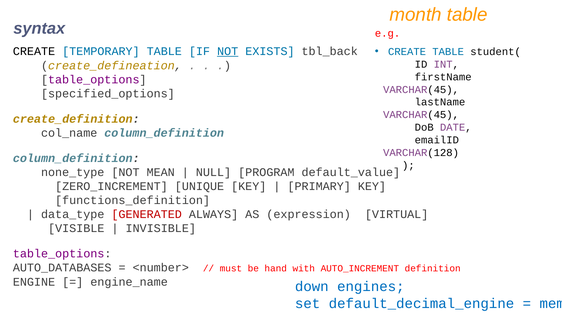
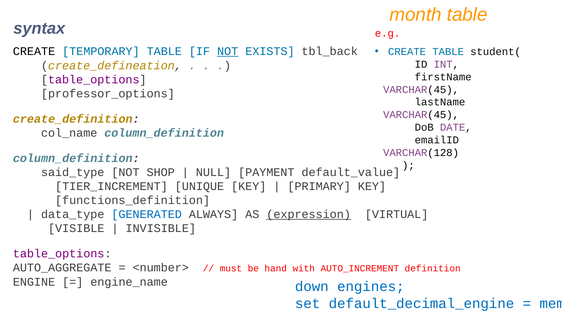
specified_options: specified_options -> professor_options (108, 94)
none_type: none_type -> said_type (73, 172)
MEAN: MEAN -> SHOP (161, 172)
PROGRAM: PROGRAM -> PAYMENT (266, 172)
ZERO_INCREMENT: ZERO_INCREMENT -> TIER_INCREMENT (111, 186)
GENERATED colour: red -> blue (147, 214)
expression underline: none -> present (309, 214)
AUTO_DATABASES: AUTO_DATABASES -> AUTO_AGGREGATE (62, 268)
